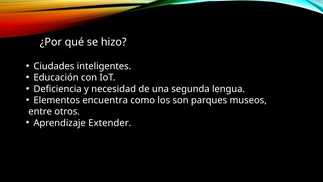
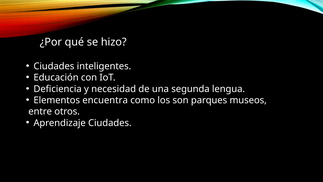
Aprendizaje Extender: Extender -> Ciudades (110, 123)
